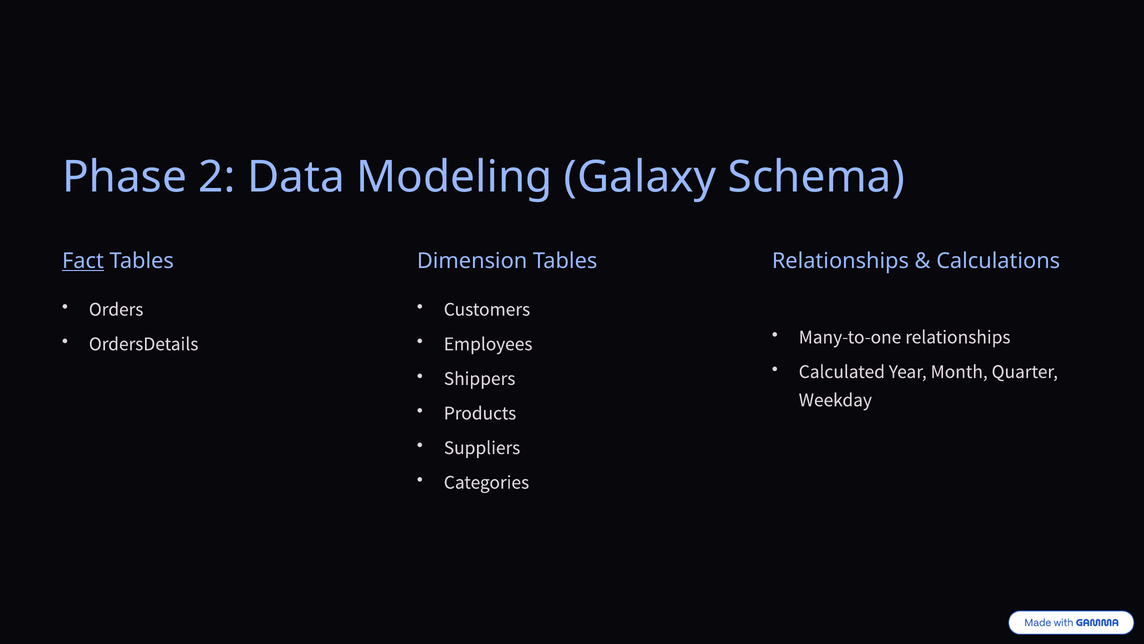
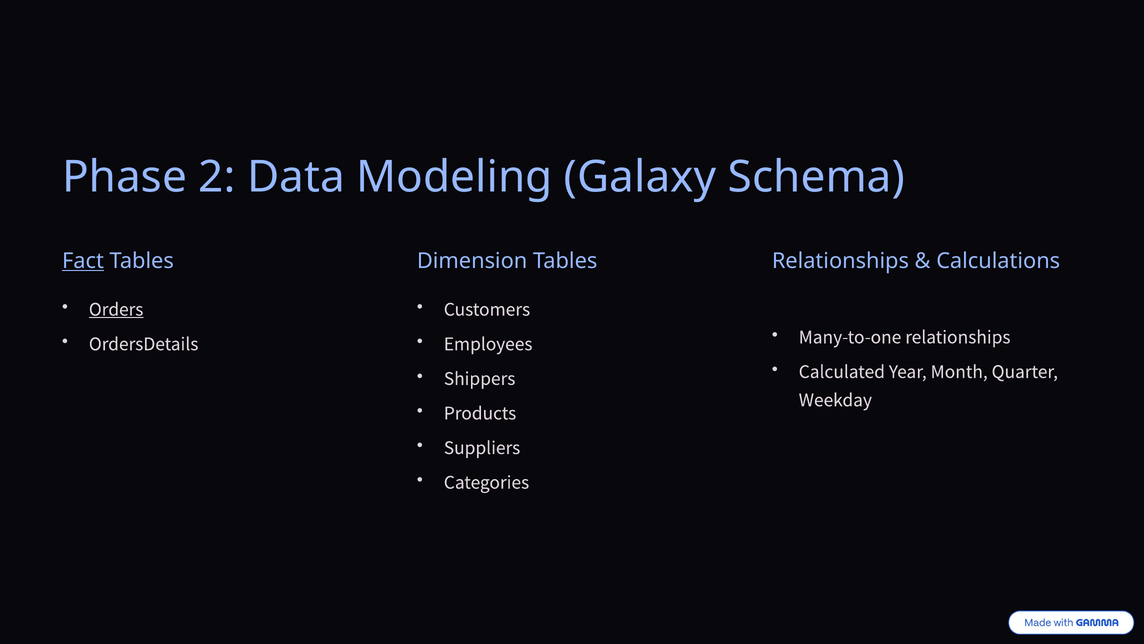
Orders underline: none -> present (116, 310)
